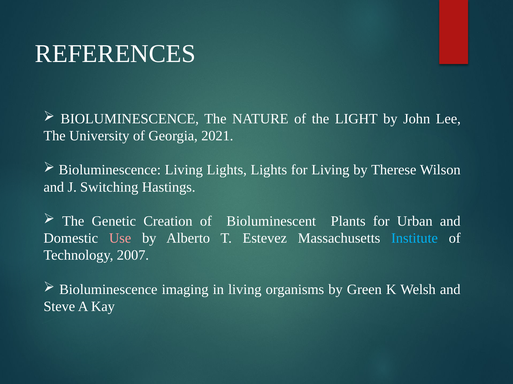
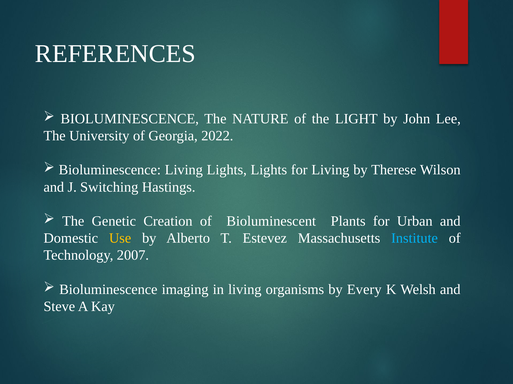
2021: 2021 -> 2022 (217, 136)
Use colour: pink -> yellow (120, 239)
Green: Green -> Every (364, 290)
